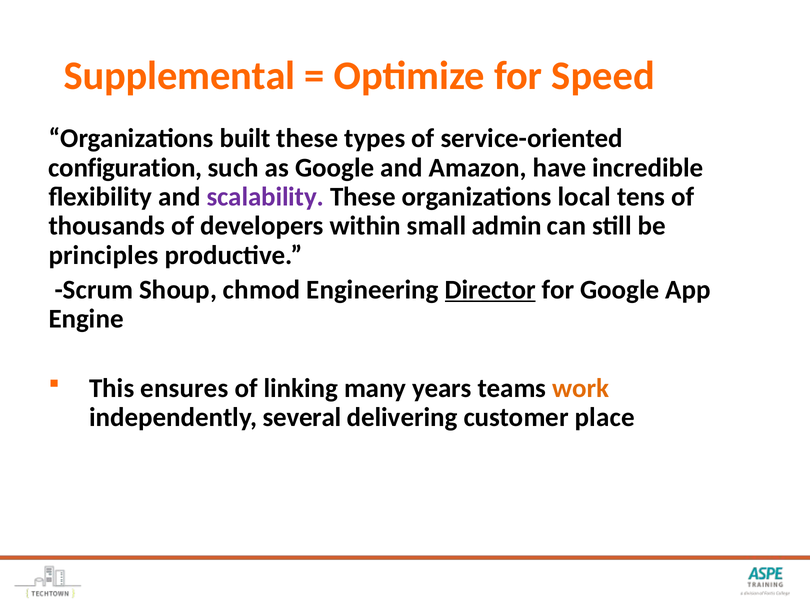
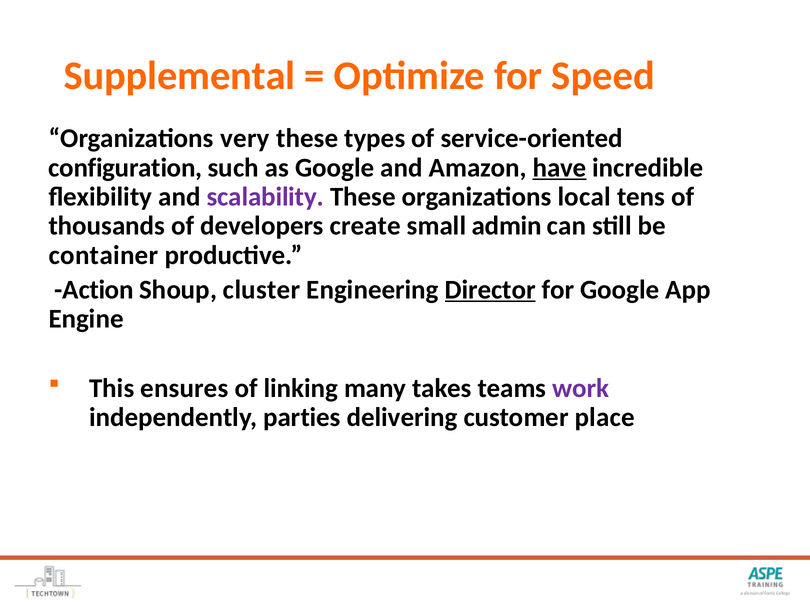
built: built -> very (245, 138)
have underline: none -> present (560, 168)
within: within -> create (365, 226)
principles: principles -> container (104, 255)
Scrum: Scrum -> Action (94, 290)
chmod: chmod -> cluster (262, 290)
years: years -> takes (442, 388)
work colour: orange -> purple (581, 388)
several: several -> parties (302, 417)
